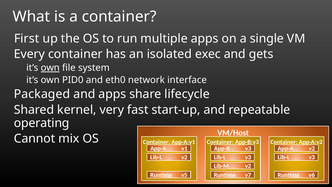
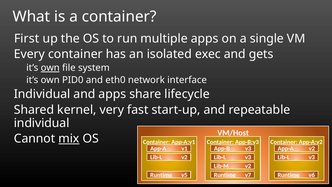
Packaged: Packaged -> Individual (42, 94)
operating: operating -> individual (42, 123)
mix underline: none -> present (69, 138)
